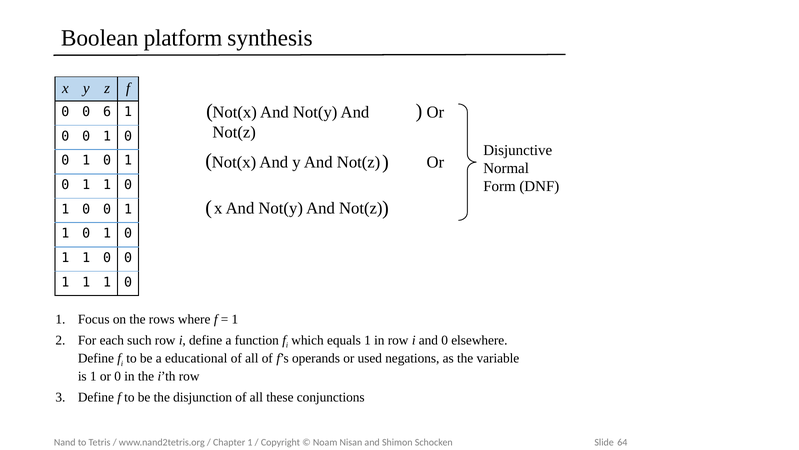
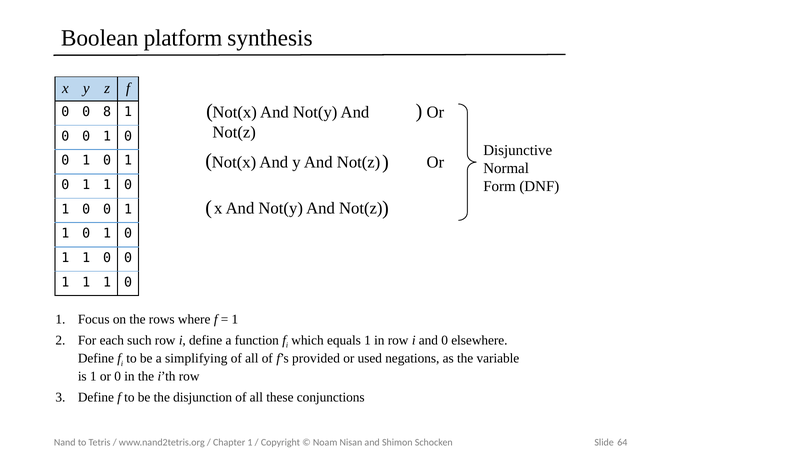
6: 6 -> 8 (107, 112)
educational: educational -> simplifying (196, 358)
operands: operands -> provided (316, 358)
